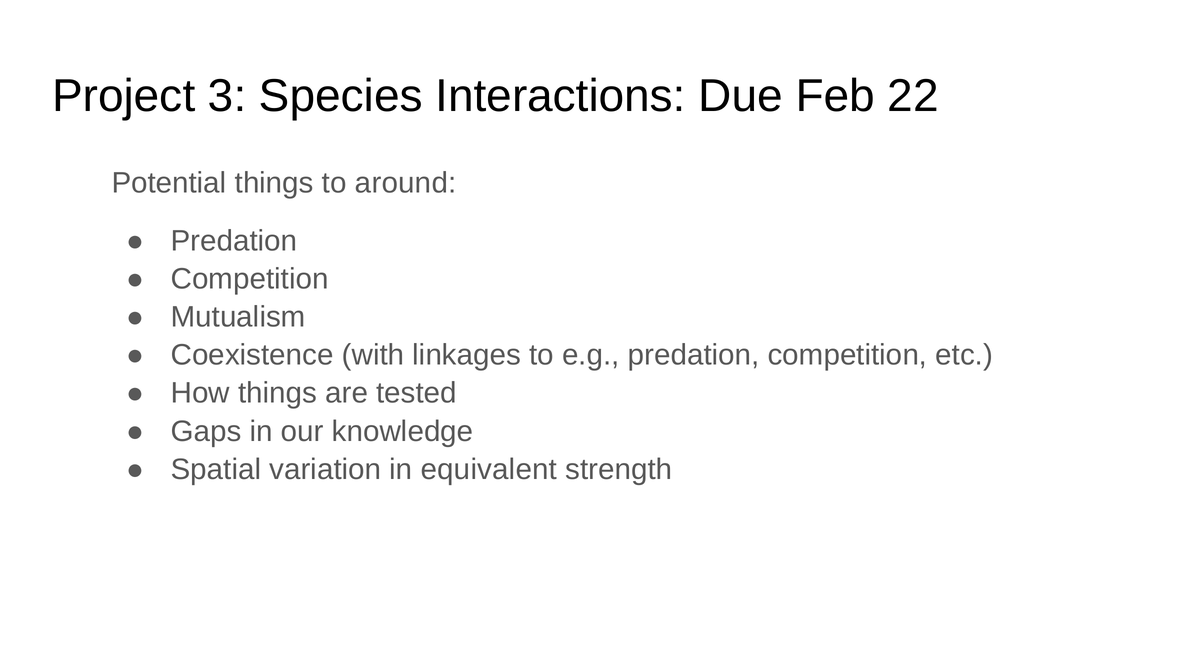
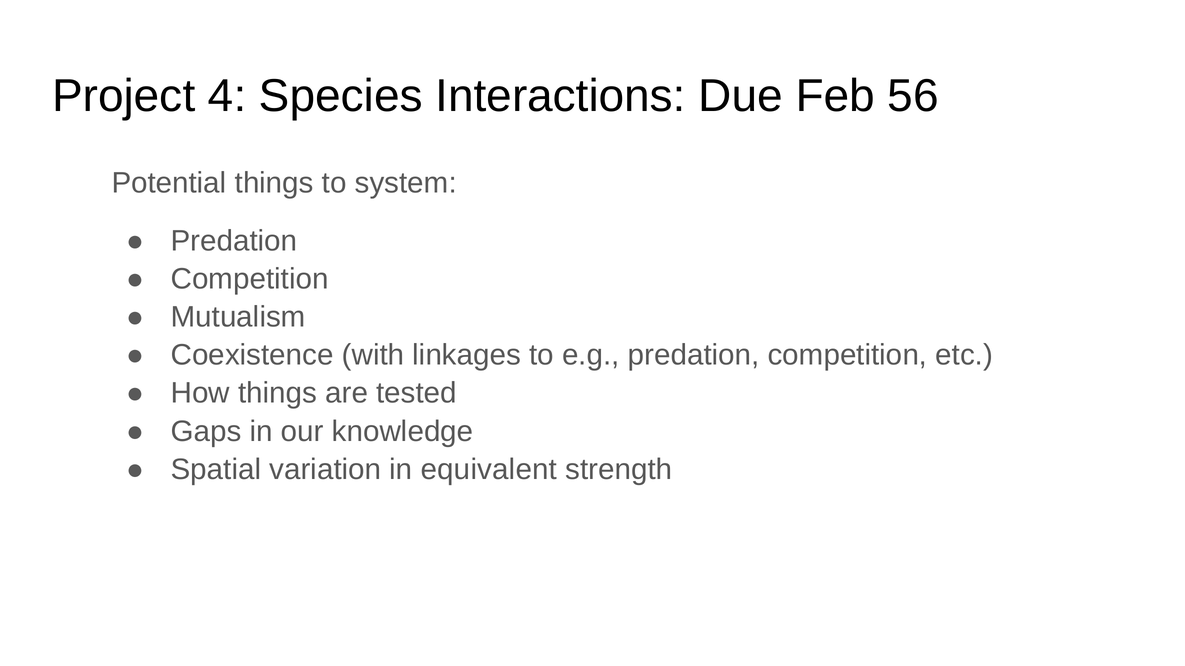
3: 3 -> 4 (227, 96)
22: 22 -> 56 (913, 96)
around: around -> system (406, 183)
